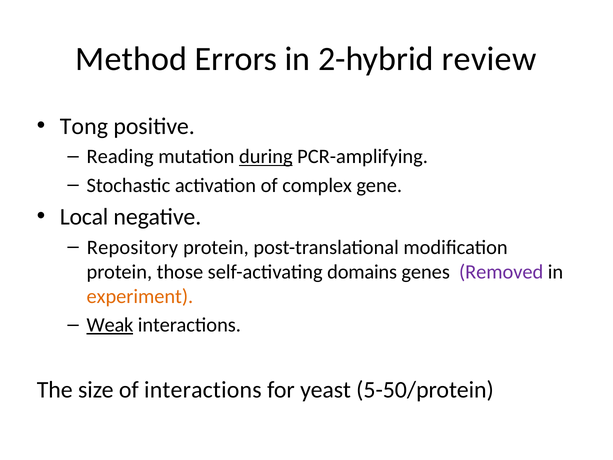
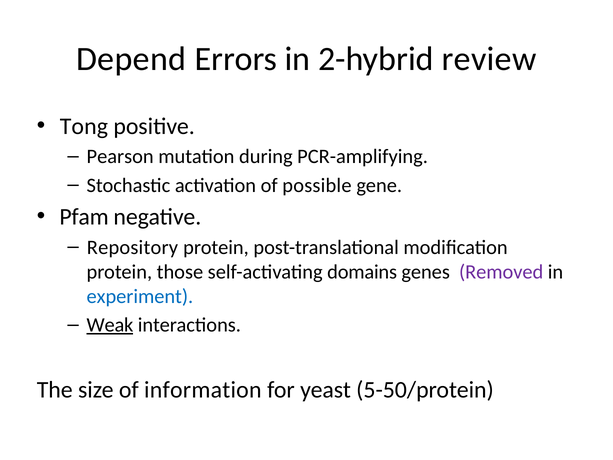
Method: Method -> Depend (131, 59)
Reading: Reading -> Pearson (120, 157)
during underline: present -> none (266, 157)
complex: complex -> possible (317, 185)
Local: Local -> Pfam (84, 217)
experiment colour: orange -> blue (140, 296)
of interactions: interactions -> information (203, 390)
